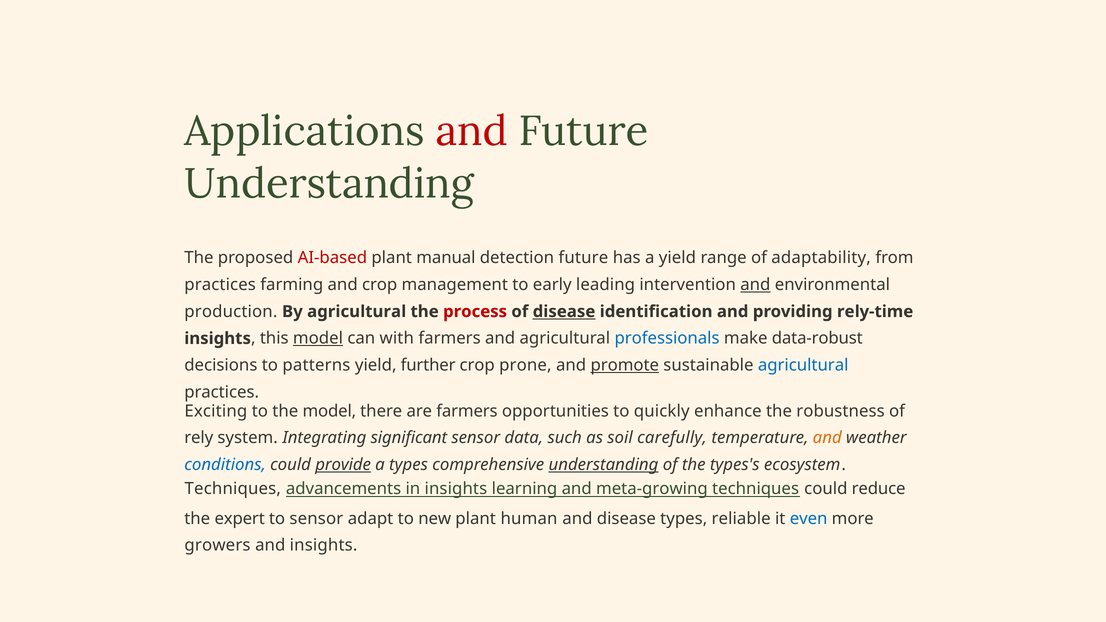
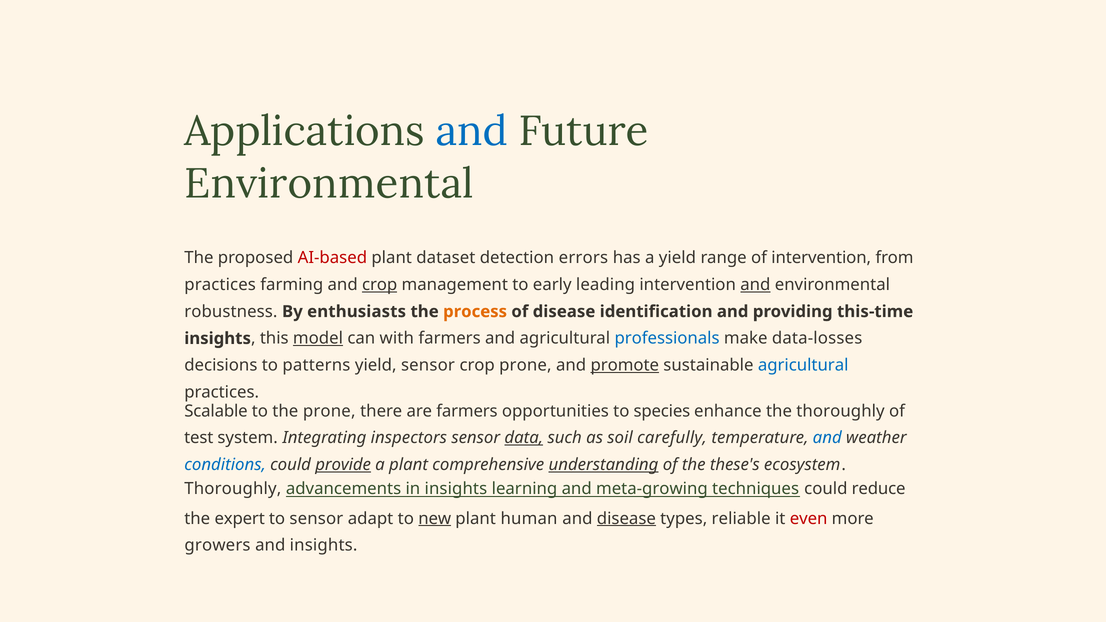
and colour: red -> blue (472, 132)
Understanding: Understanding -> Environmental (329, 184)
manual: manual -> dataset (446, 258)
detection future: future -> errors (583, 258)
of adaptability: adaptability -> intervention (821, 258)
crop underline: none -> present (380, 285)
production: production -> robustness (231, 312)
By agricultural: agricultural -> enthusiasts (357, 312)
process colour: red -> orange (475, 312)
disease underline: present -> none (564, 312)
rely-time: rely-time -> this-time (875, 312)
data-robust: data-robust -> data-losses (817, 339)
yield further: further -> sensor (428, 365)
Exciting: Exciting -> Scalable (216, 411)
the model: model -> prone (329, 411)
quickly: quickly -> species (662, 411)
the robustness: robustness -> thoroughly (841, 411)
rely: rely -> test (199, 438)
significant: significant -> inspectors (409, 438)
data underline: none -> present (524, 438)
and colour: orange -> blue (827, 438)
a types: types -> plant (409, 465)
types's: types's -> these's (735, 465)
Techniques: Techniques -> Thoroughly (233, 489)
new underline: none -> present (435, 519)
disease underline: none -> present (626, 519)
even colour: blue -> red (809, 519)
